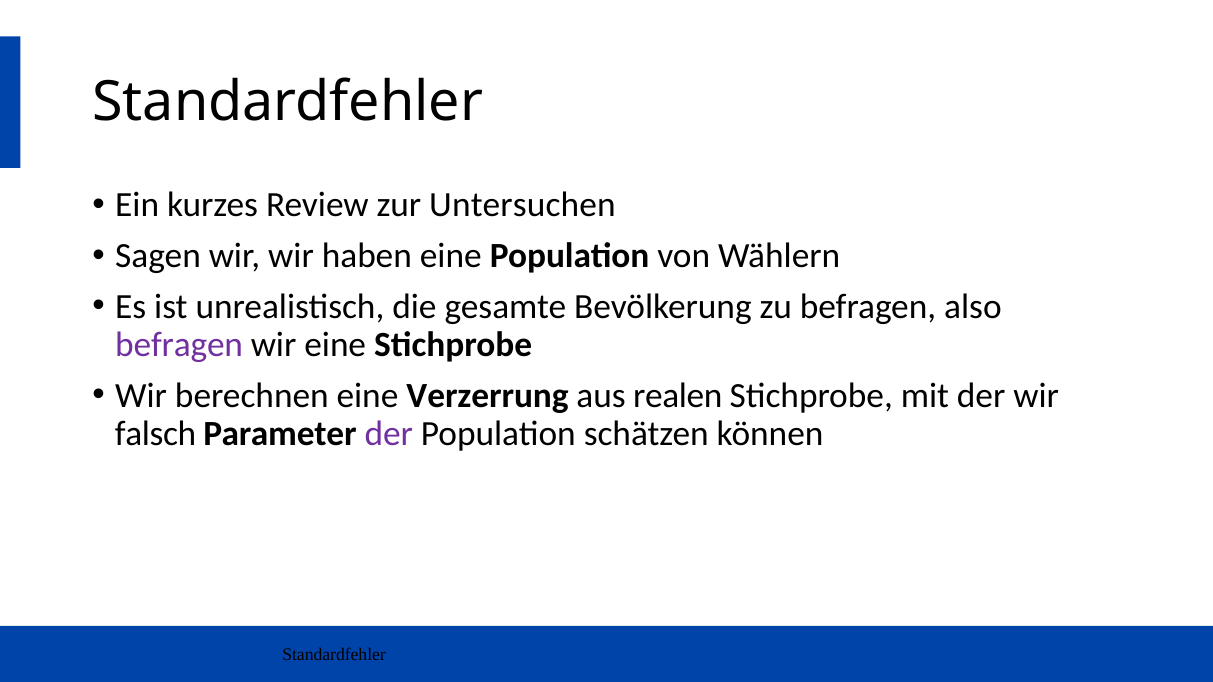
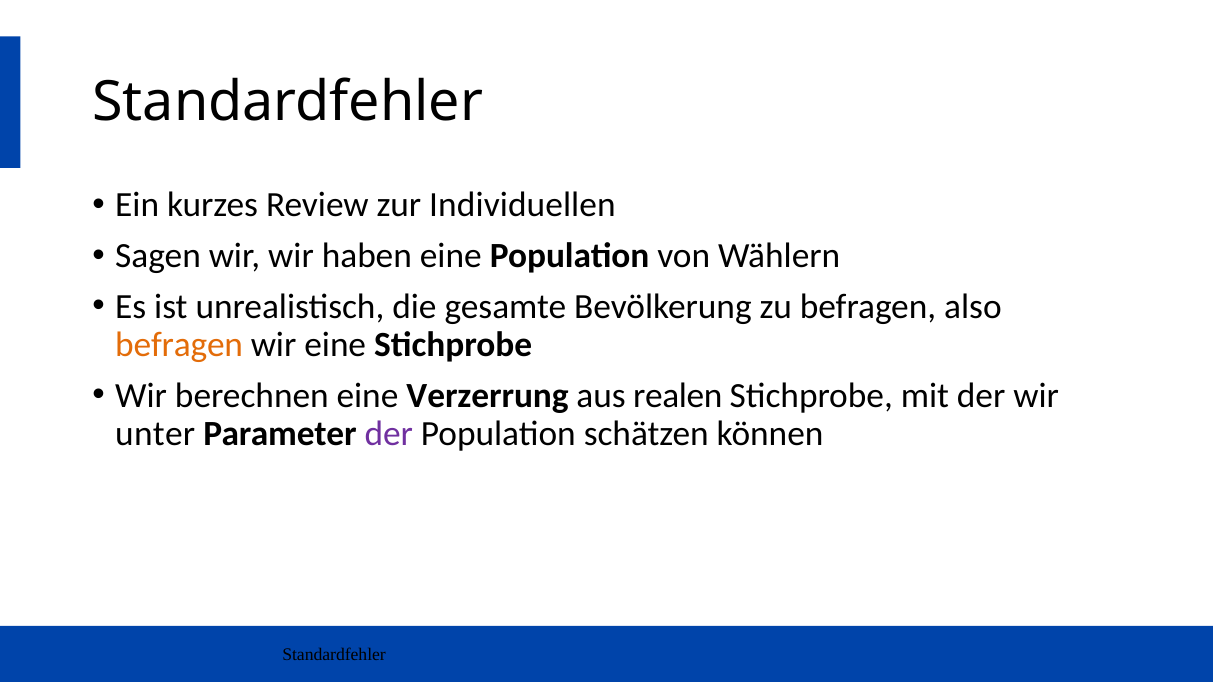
Untersuchen: Untersuchen -> Individuellen (522, 205)
befragen colour: purple -> orange (179, 345)
falsch: falsch -> unter (155, 434)
